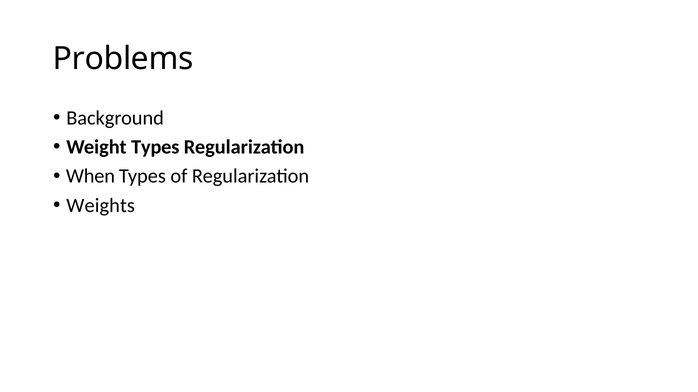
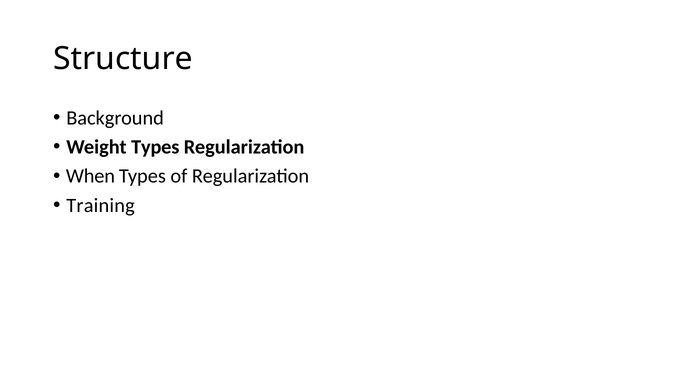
Problems: Problems -> Structure (123, 59)
Weights: Weights -> Training (101, 206)
